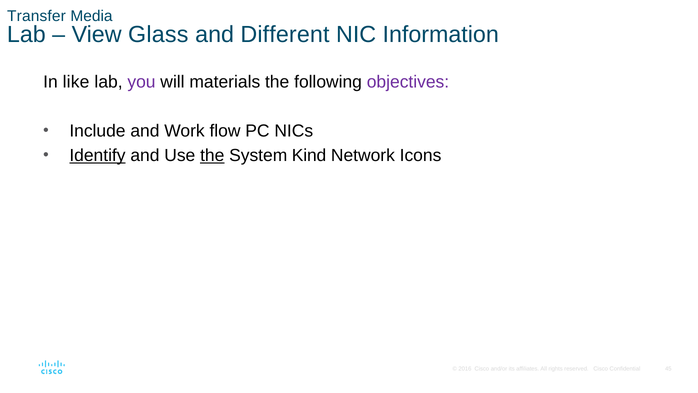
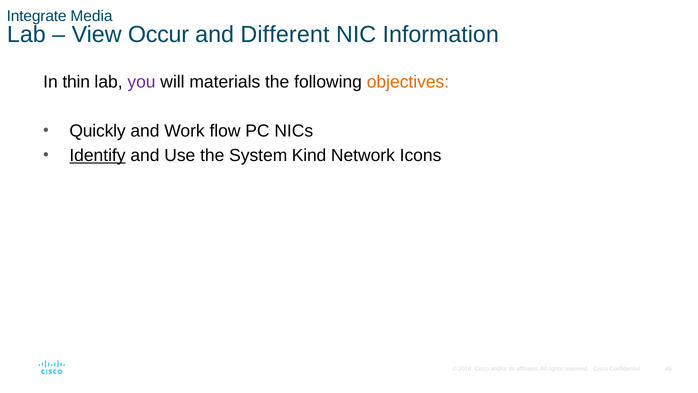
Transfer: Transfer -> Integrate (37, 16)
Glass: Glass -> Occur (158, 34)
like: like -> thin (76, 82)
objectives colour: purple -> orange (408, 82)
Include: Include -> Quickly (98, 131)
the underline: present -> none (212, 155)
